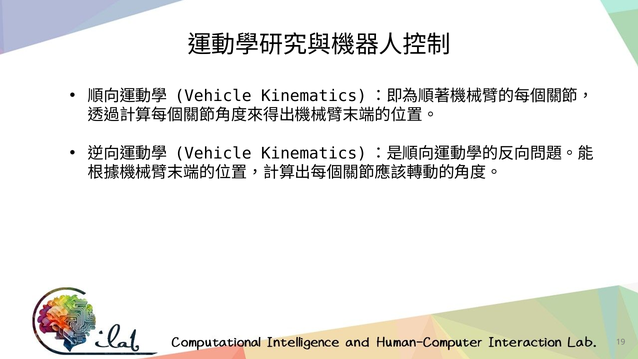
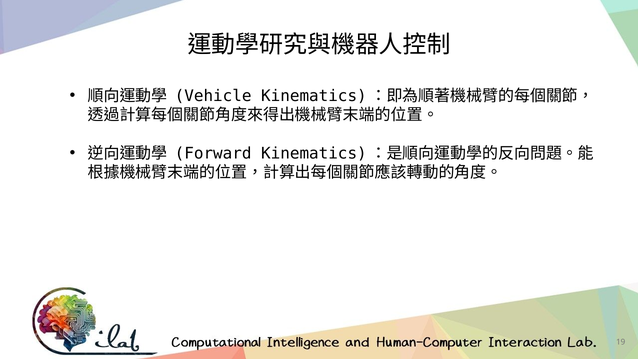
Vehicle: Vehicle -> Forward (213, 153)
